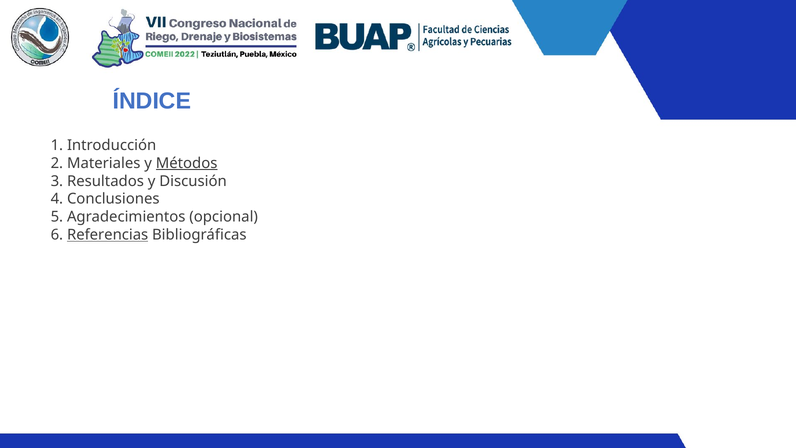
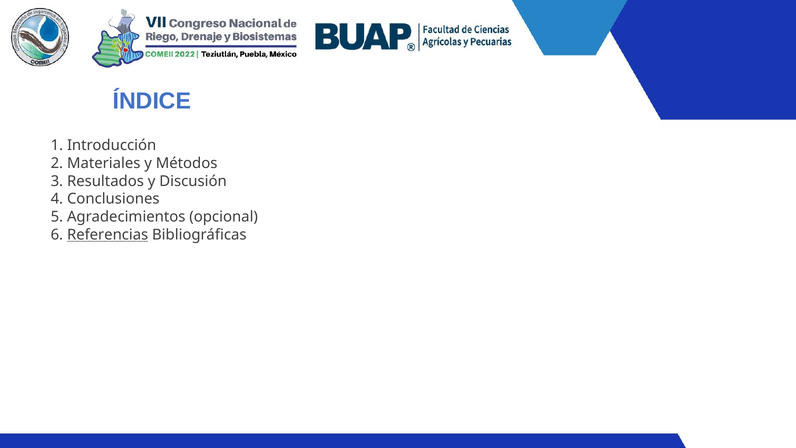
Métodos underline: present -> none (187, 163)
